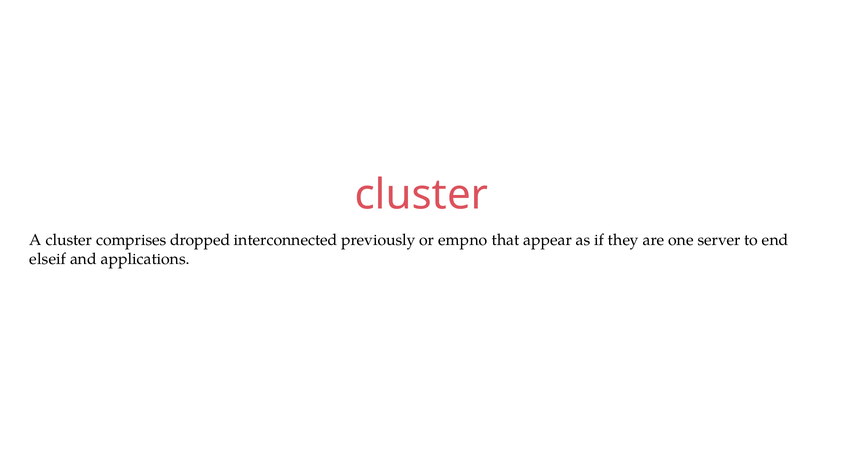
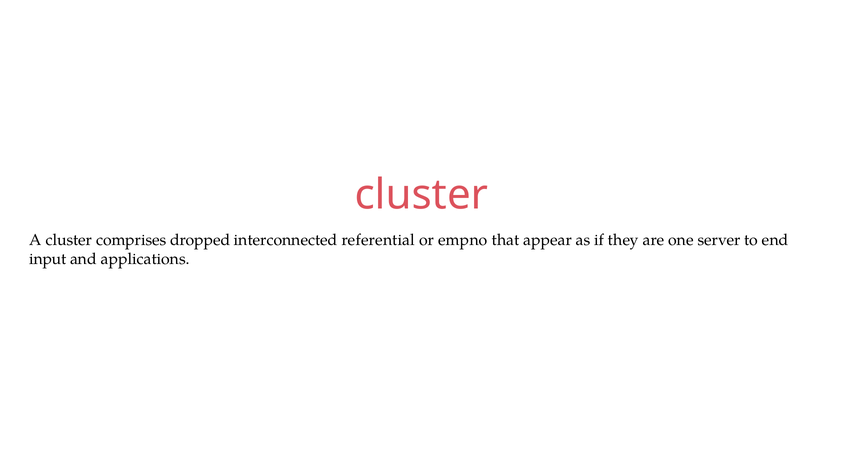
previously: previously -> referential (378, 240)
elseif: elseif -> input (48, 259)
